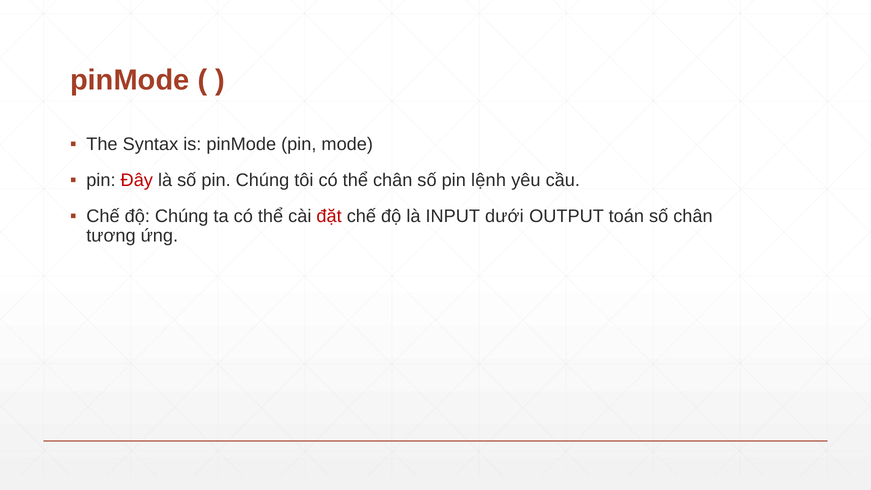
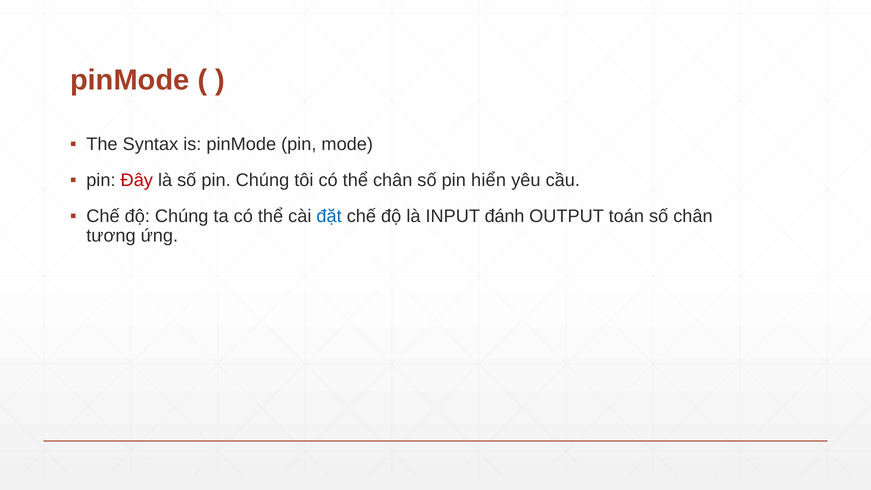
lệnh: lệnh -> hiển (489, 180)
đặt colour: red -> blue (329, 216)
dưới: dưới -> đánh (505, 216)
